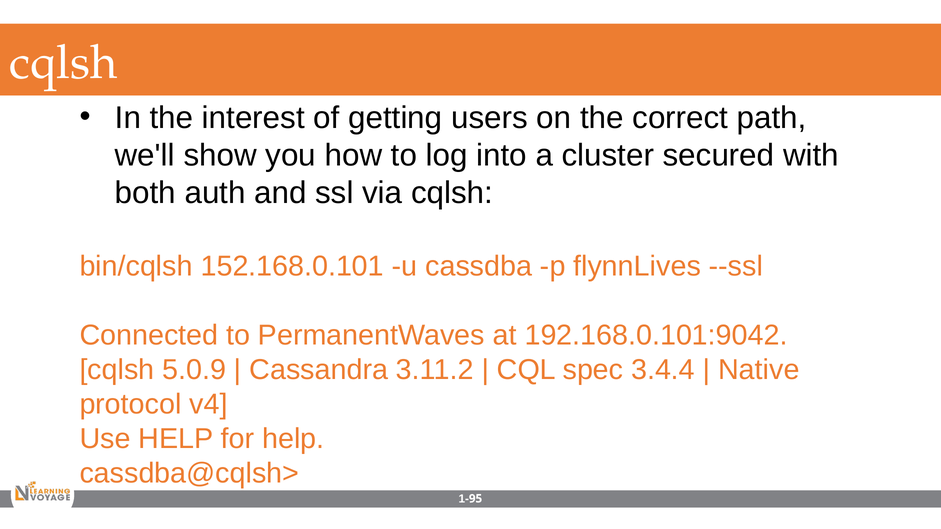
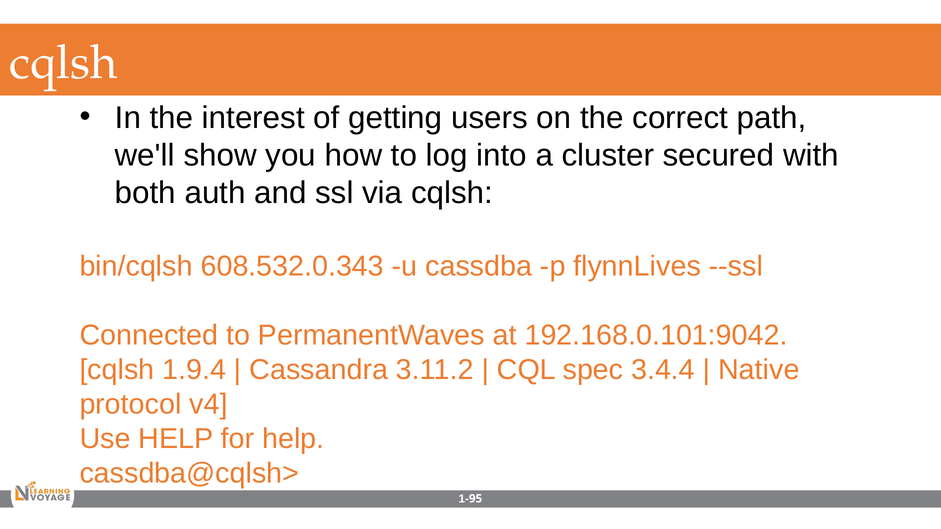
152.168.0.101: 152.168.0.101 -> 608.532.0.343 (292, 267)
5.0.9: 5.0.9 -> 1.9.4 (194, 370)
